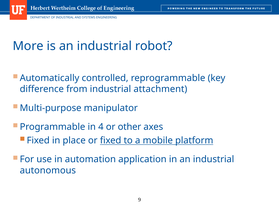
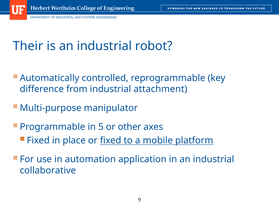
More: More -> Their (28, 46)
4: 4 -> 5 (101, 127)
autonomous: autonomous -> collaborative (48, 171)
